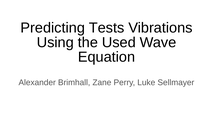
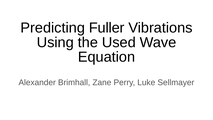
Tests: Tests -> Fuller (107, 28)
